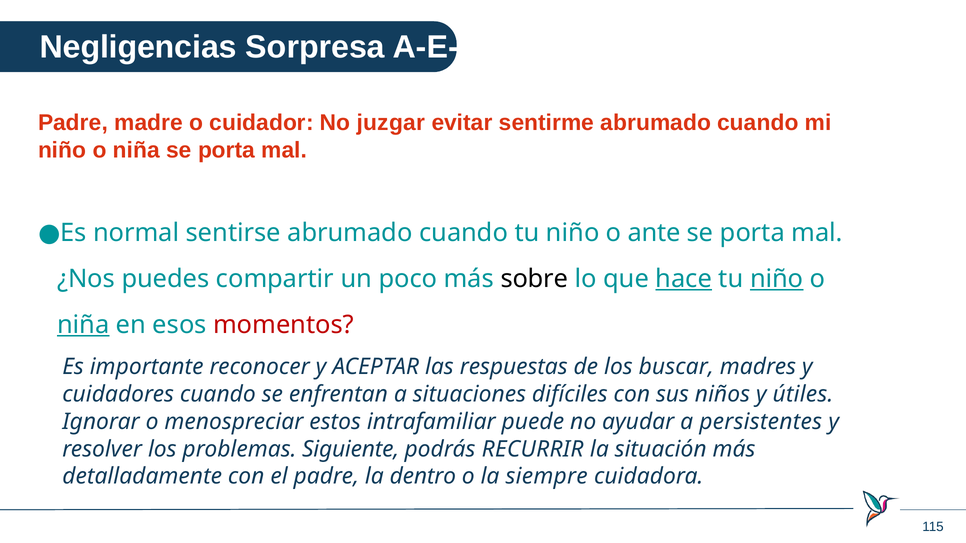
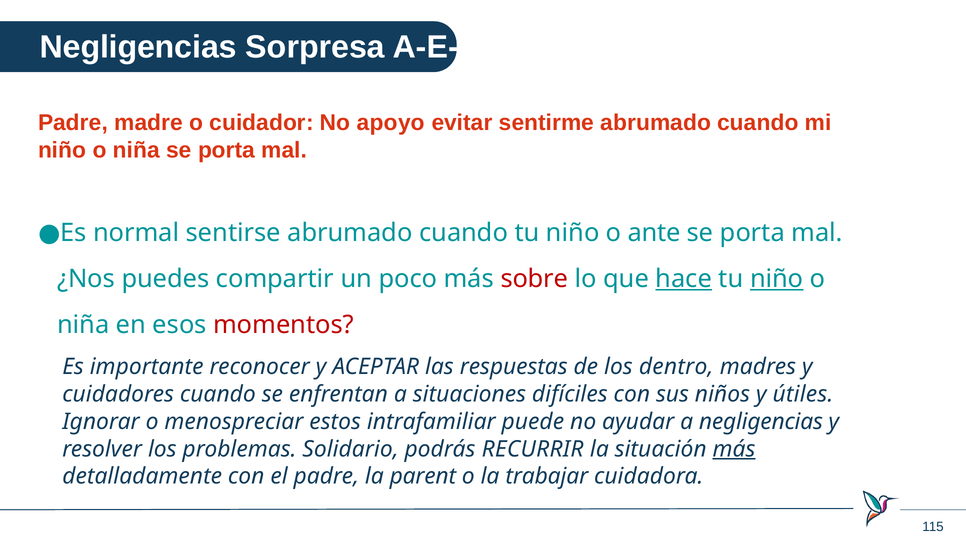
juzgar: juzgar -> apoyo (391, 123)
sobre colour: black -> red (534, 279)
niña underline: present -> none (83, 325)
buscar: buscar -> dentro (676, 367)
a persistentes: persistentes -> negligencias (761, 422)
Siguiente: Siguiente -> Solidario (350, 449)
más underline: none -> present (734, 449)
dentro: dentro -> parent (423, 477)
siempre: siempre -> trabajar (547, 477)
